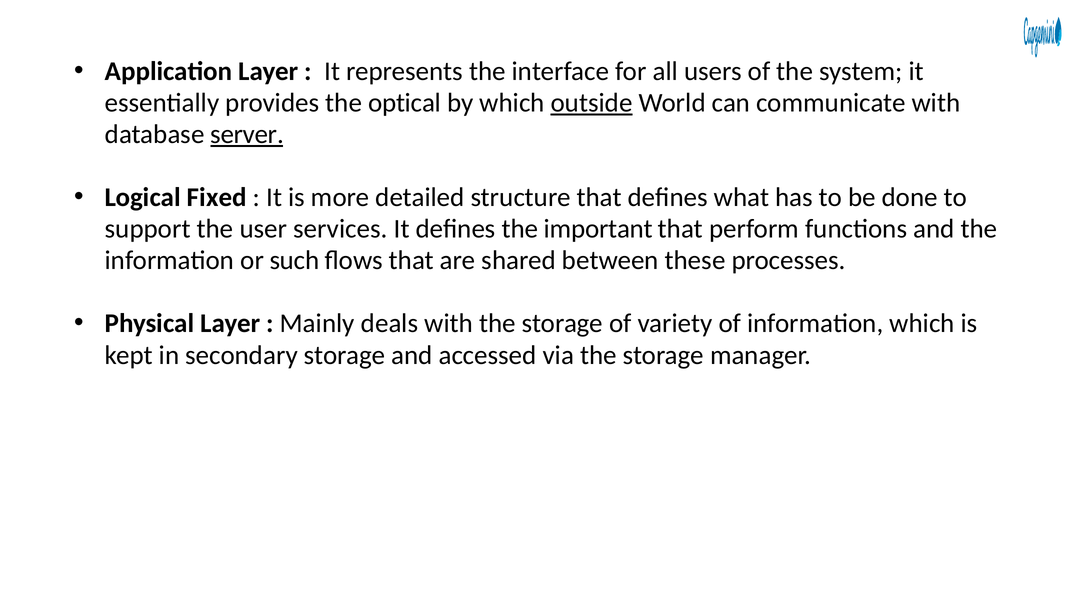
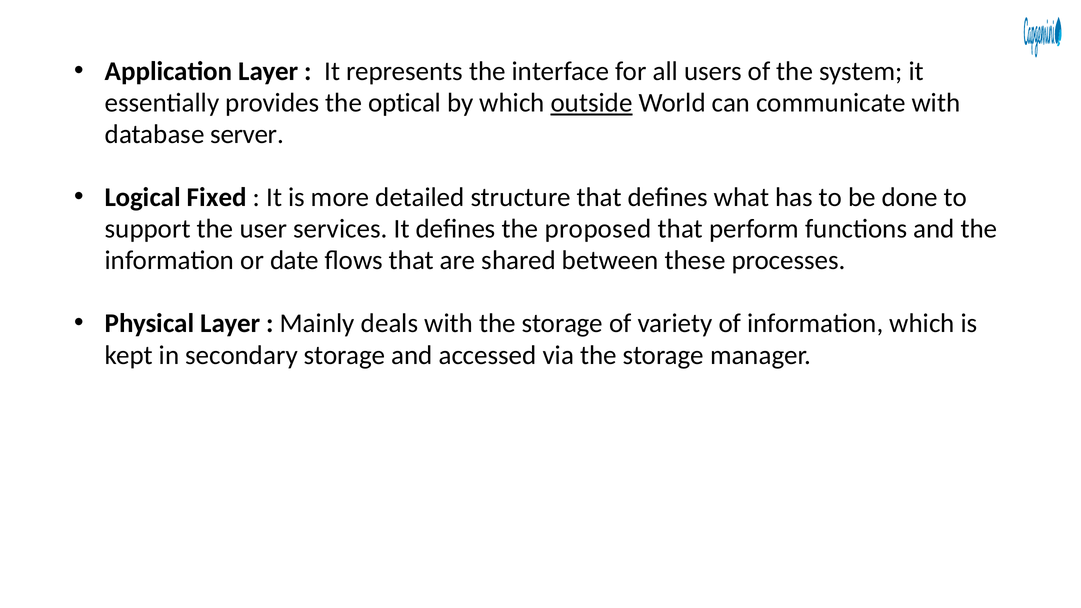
server underline: present -> none (247, 134)
important: important -> proposed (598, 229)
such: such -> date (294, 261)
